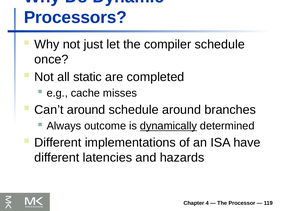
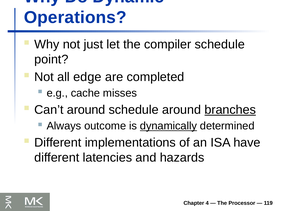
Processors: Processors -> Operations (75, 17)
once: once -> point (51, 59)
static: static -> edge (87, 77)
branches underline: none -> present (230, 110)
